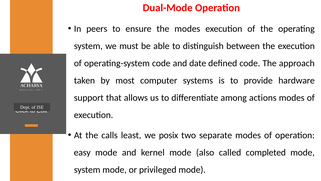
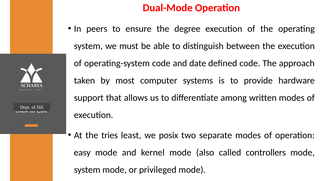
the modes: modes -> degree (187, 29)
actions: actions -> written (263, 97)
calls: calls -> tries (110, 135)
completed: completed -> controllers (266, 152)
